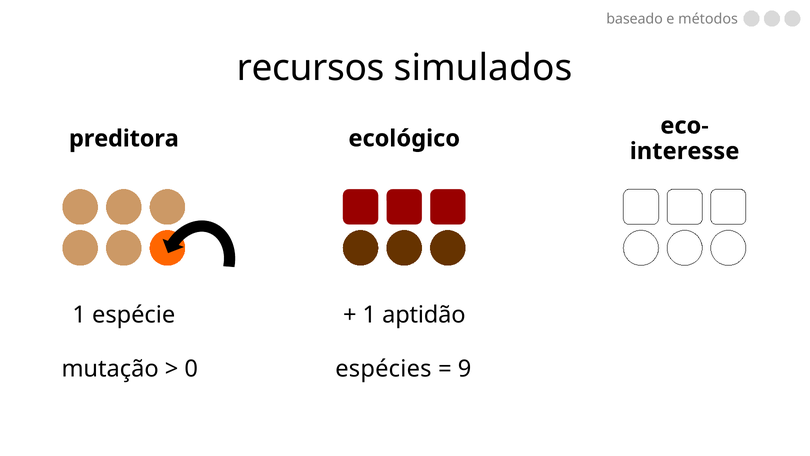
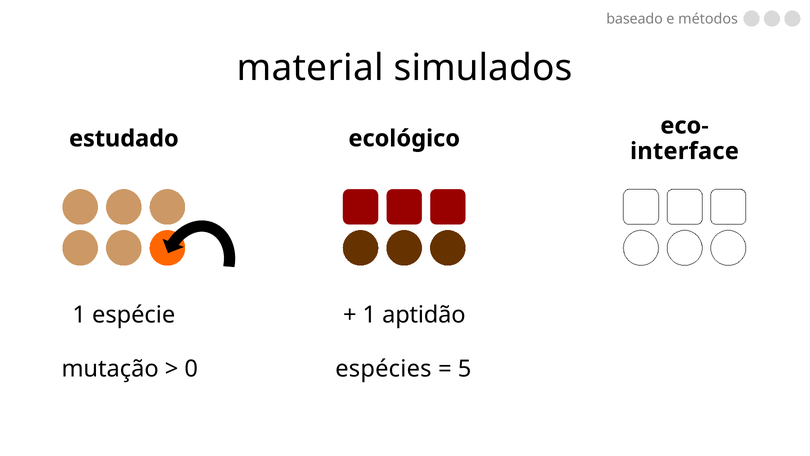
recursos: recursos -> material (310, 68)
preditora: preditora -> estudado (124, 138)
interesse: interesse -> interface (684, 151)
9: 9 -> 5 (465, 369)
